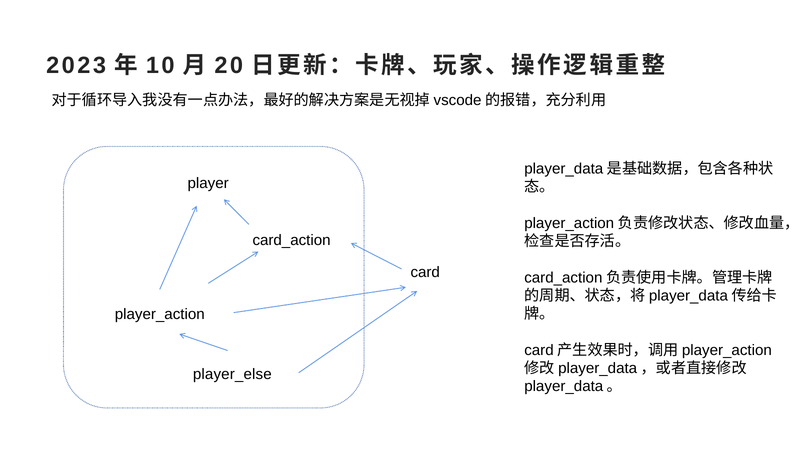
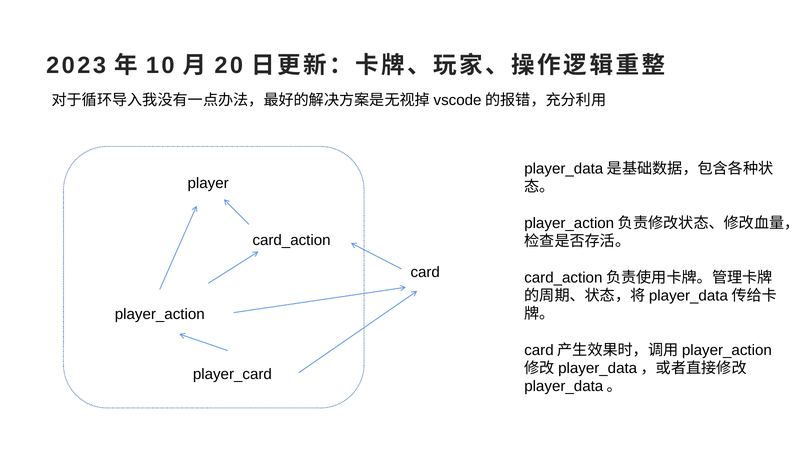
player_else: player_else -> player_card (232, 374)
